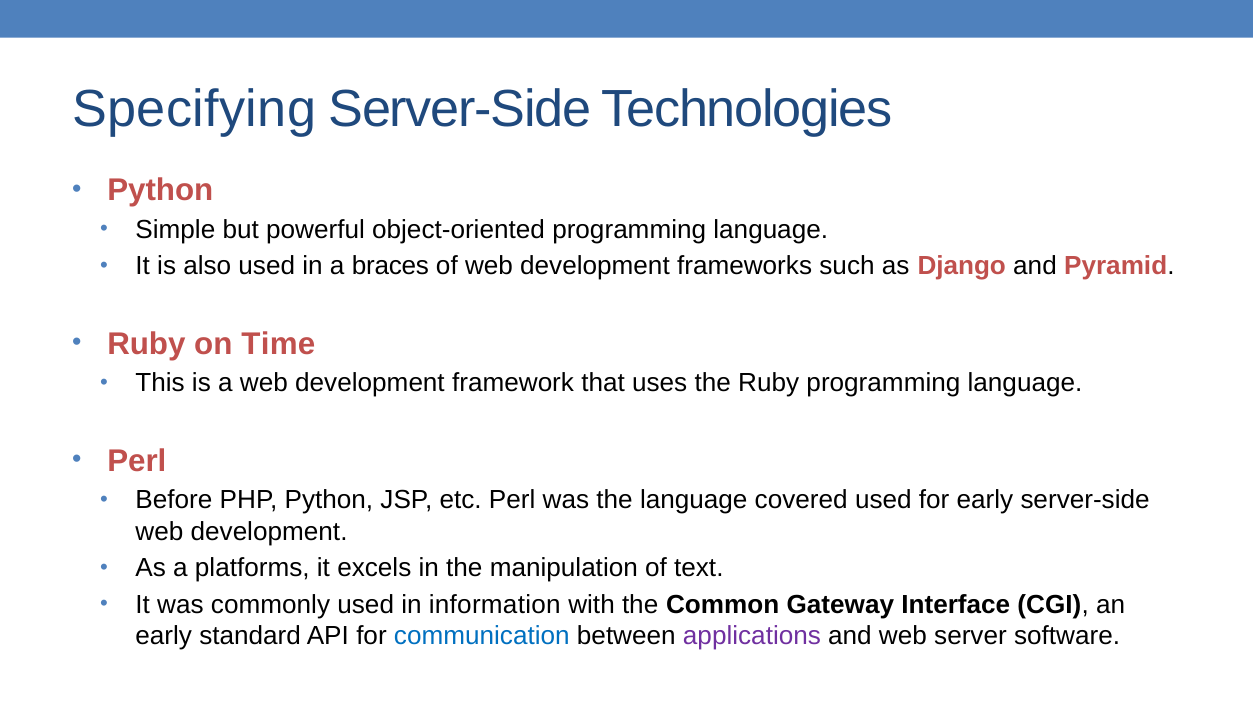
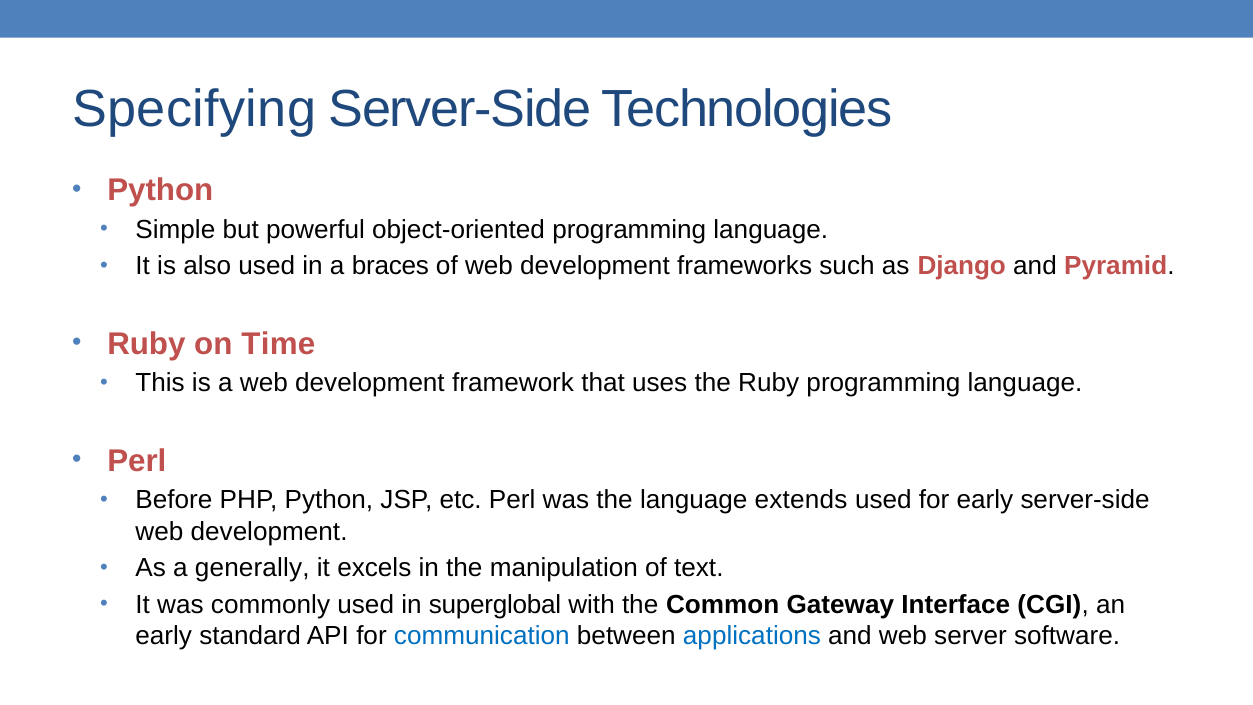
covered: covered -> extends (801, 500)
platforms: platforms -> generally (252, 568)
information: information -> superglobal (495, 605)
applications colour: purple -> blue (752, 636)
